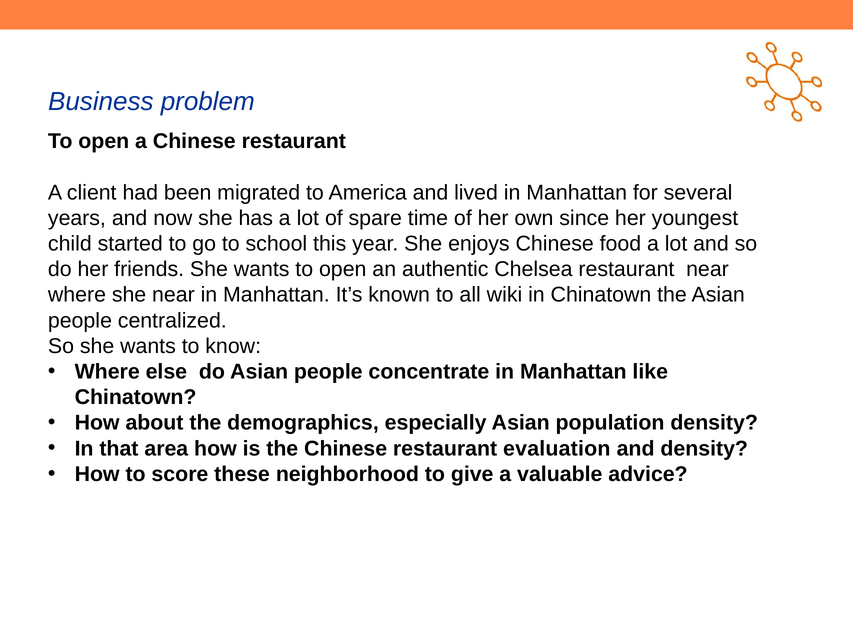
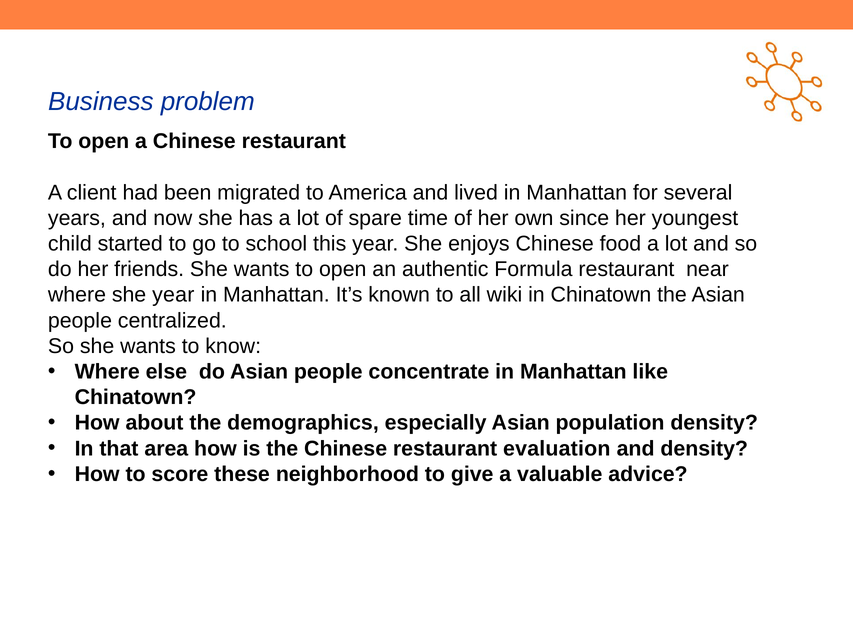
Chelsea: Chelsea -> Formula (533, 269)
she near: near -> year (173, 295)
